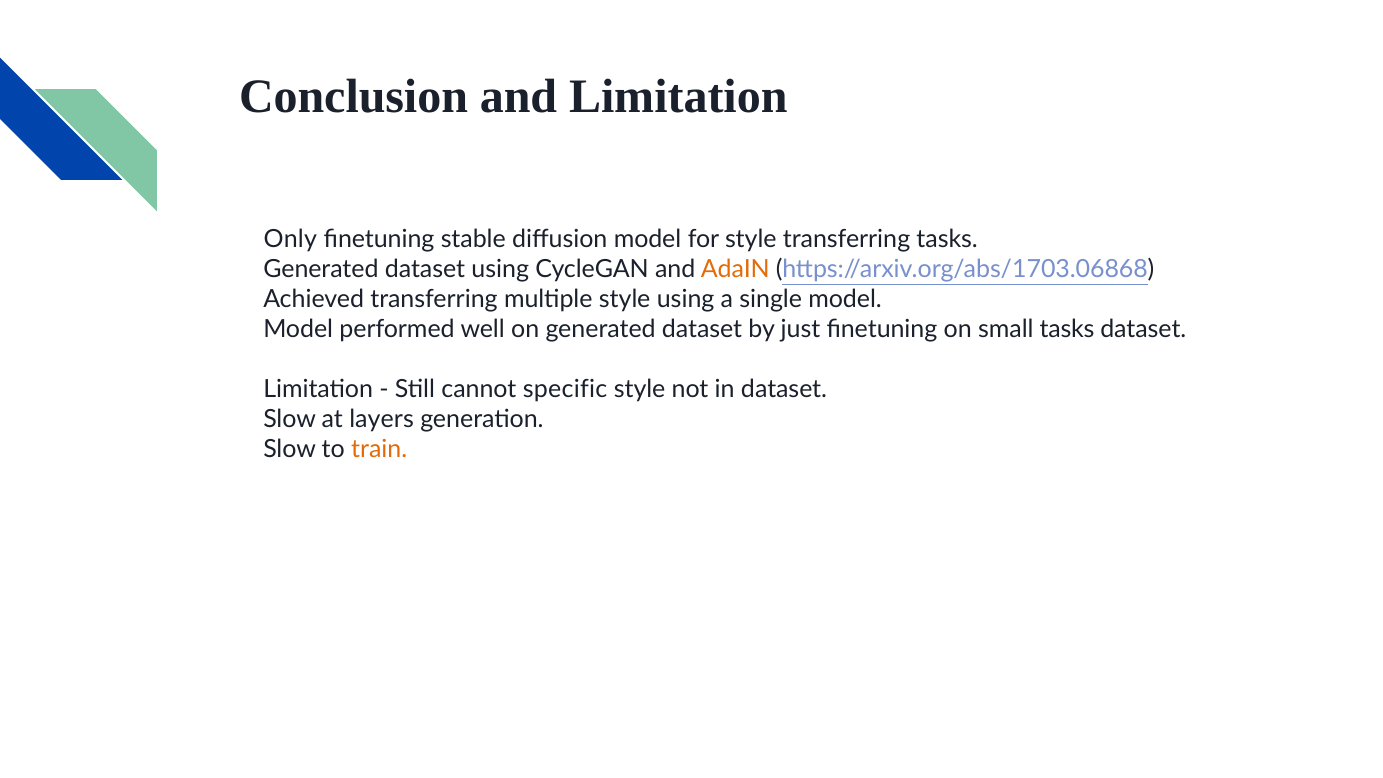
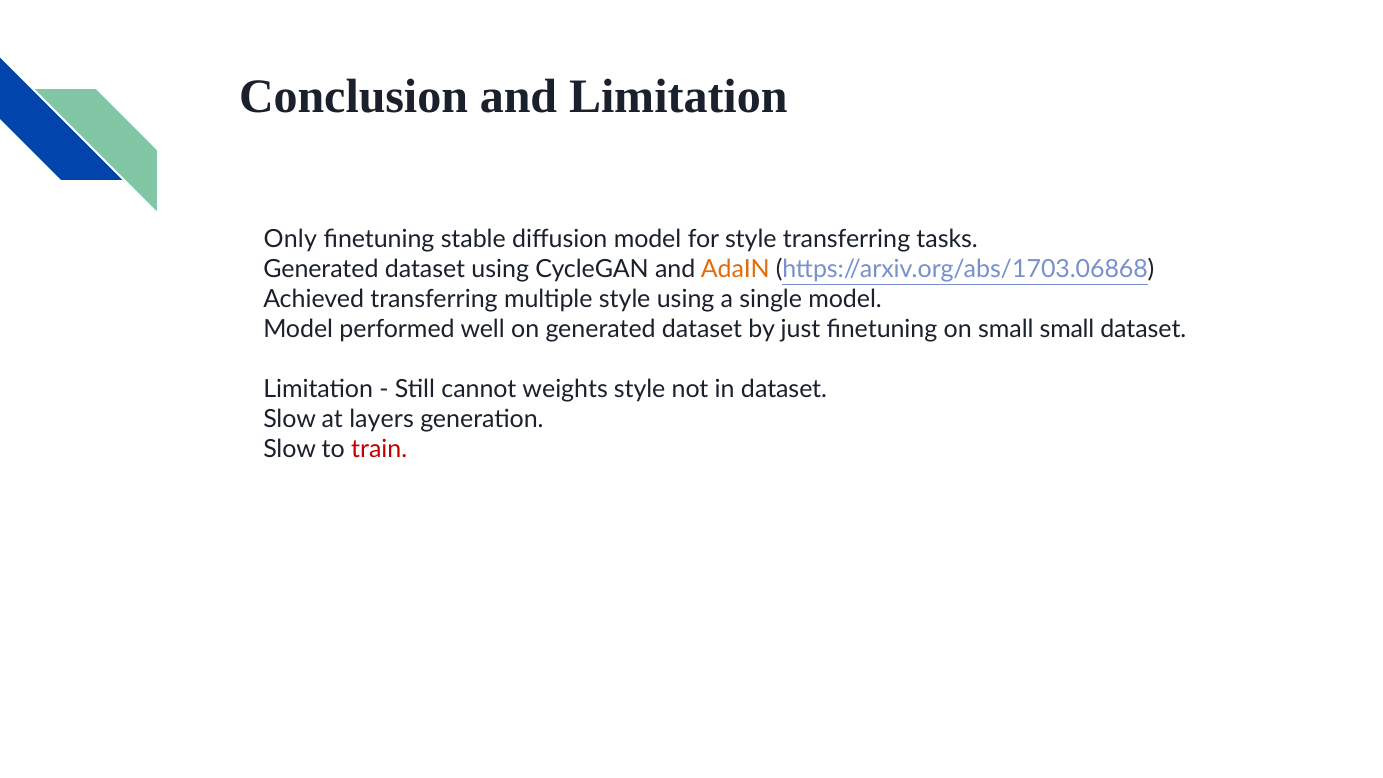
small tasks: tasks -> small (1067, 330)
specific: specific -> weights (565, 390)
train colour: orange -> red (379, 450)
